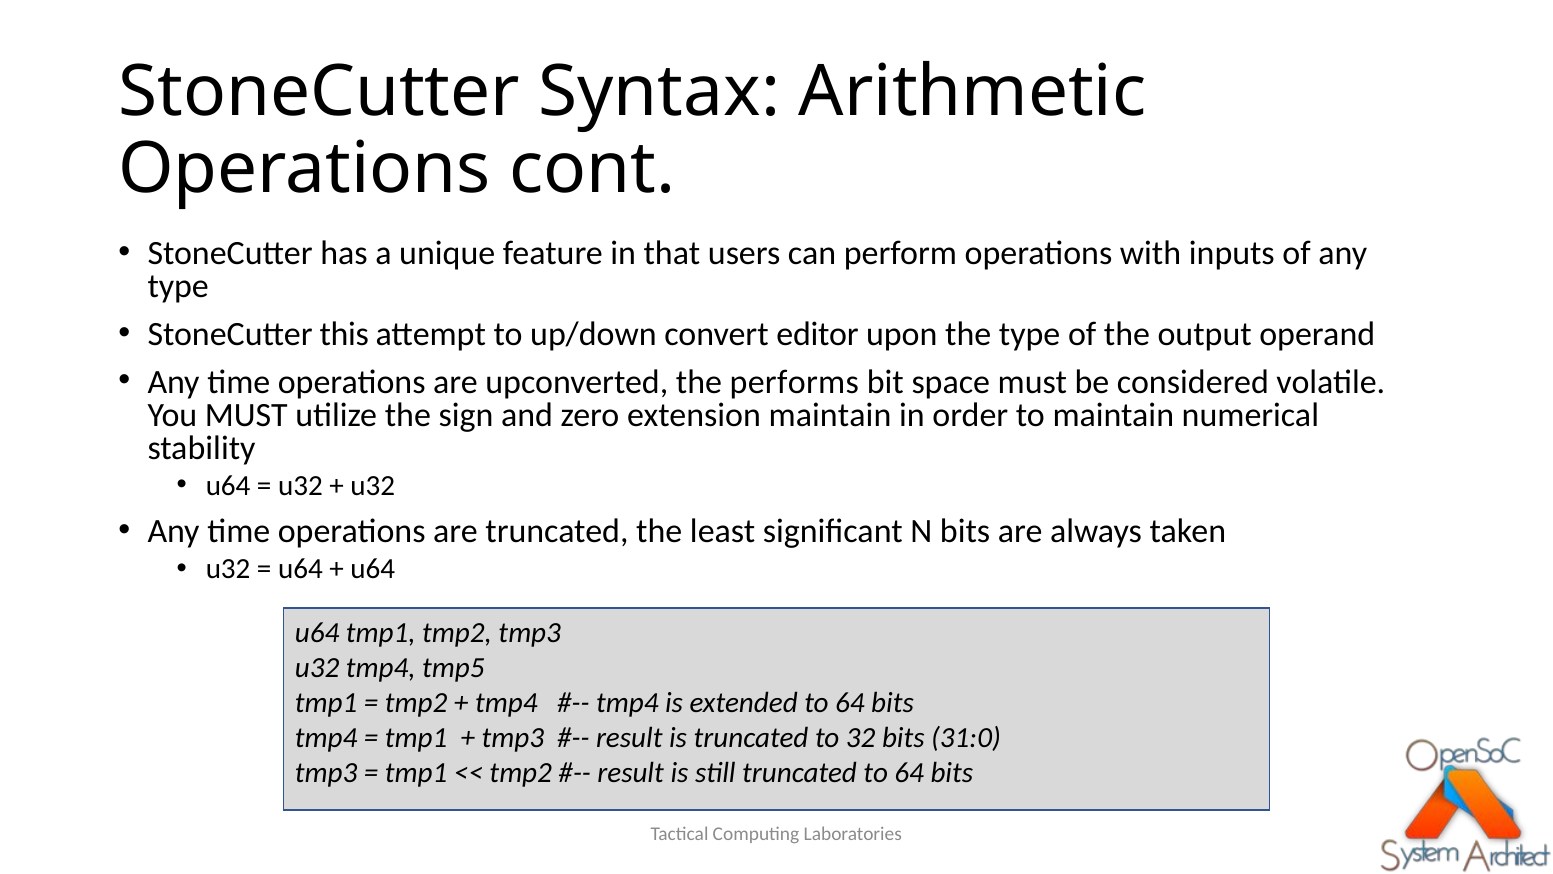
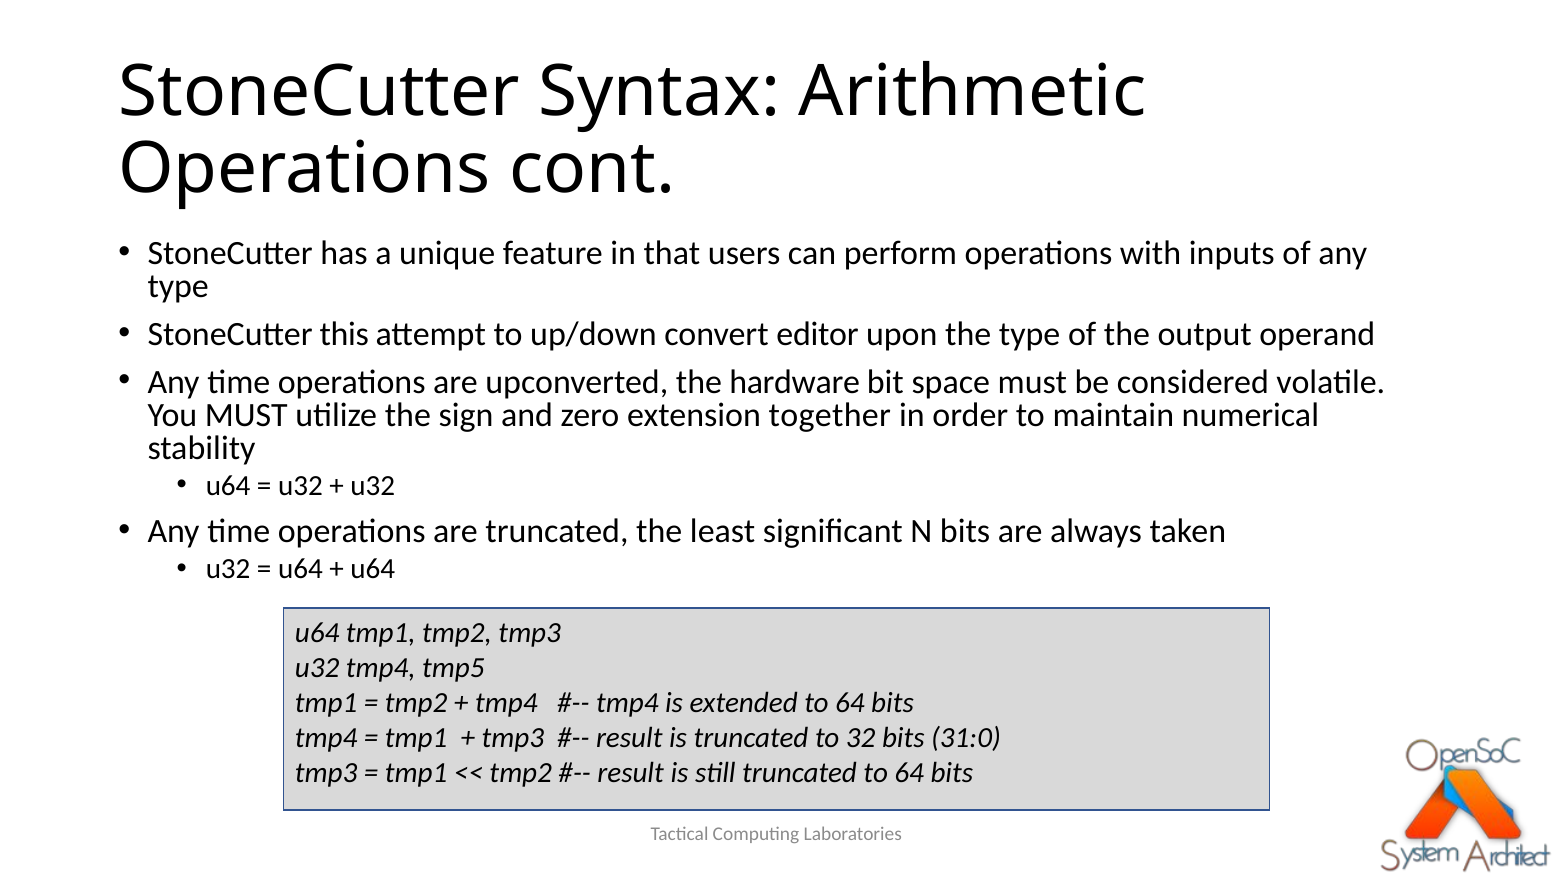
performs: performs -> hardware (795, 382)
extension maintain: maintain -> together (830, 415)
